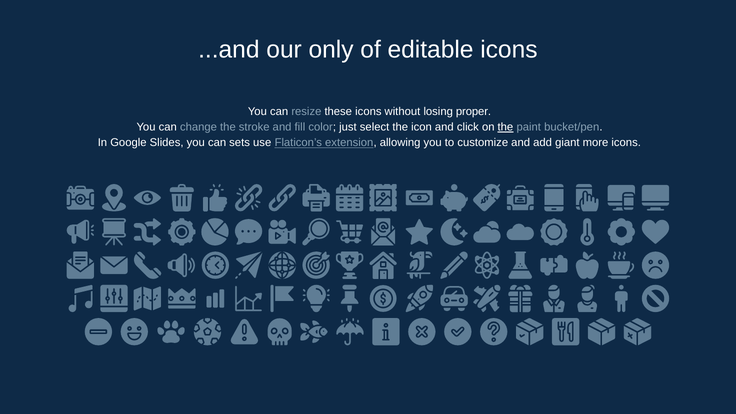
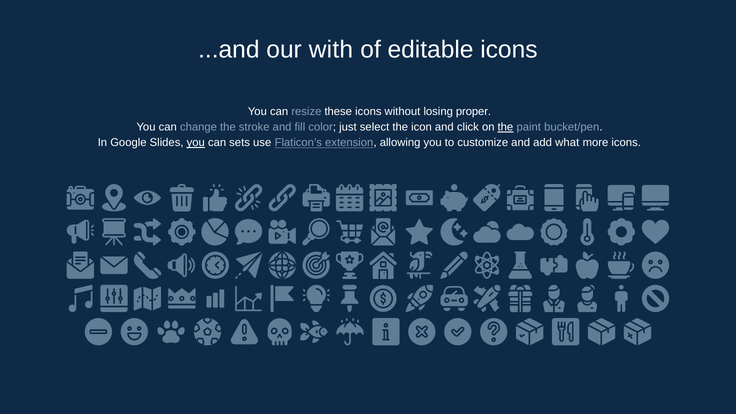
only: only -> with (331, 50)
you underline: none -> present (196, 143)
giant: giant -> what (567, 143)
